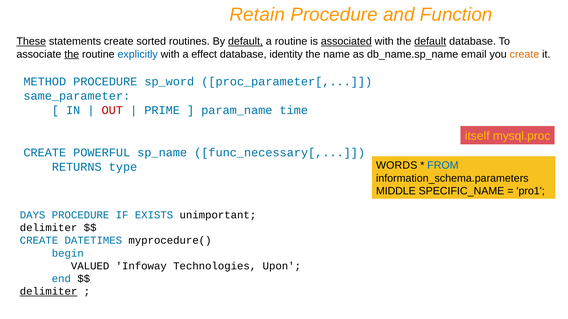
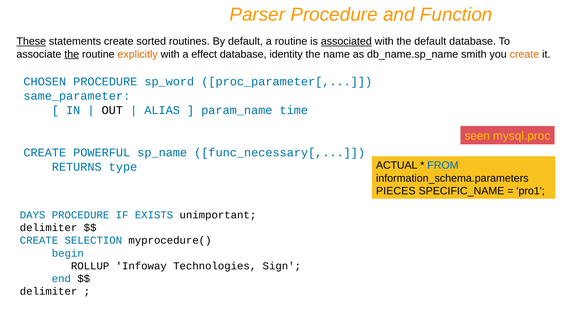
Retain: Retain -> Parser (257, 15)
default underline: present -> none (246, 41)
default underline: present -> none (430, 41)
explicitly colour: blue -> orange (138, 54)
email: email -> smith (474, 54)
METHOD: METHOD -> CHOSEN (45, 82)
OUT colour: red -> black (112, 110)
PRIME: PRIME -> ALIAS (162, 110)
itself: itself -> seen (477, 136)
WORDS: WORDS -> ACTUAL (397, 166)
MIDDLE: MIDDLE -> PIECES (396, 191)
DATETIMES: DATETIMES -> SELECTION (93, 241)
VALUED: VALUED -> ROLLUP (90, 266)
Upon: Upon -> Sign (282, 266)
delimiter underline: present -> none (49, 292)
